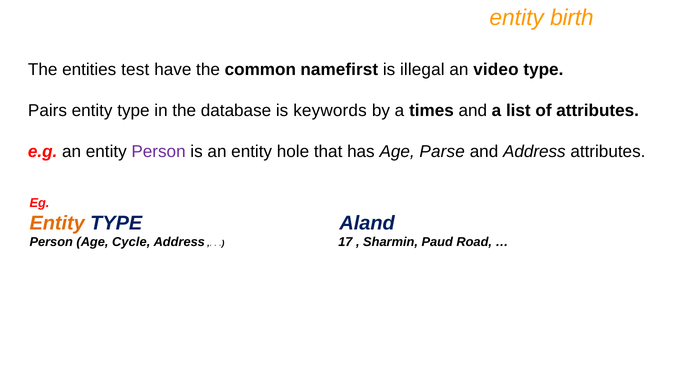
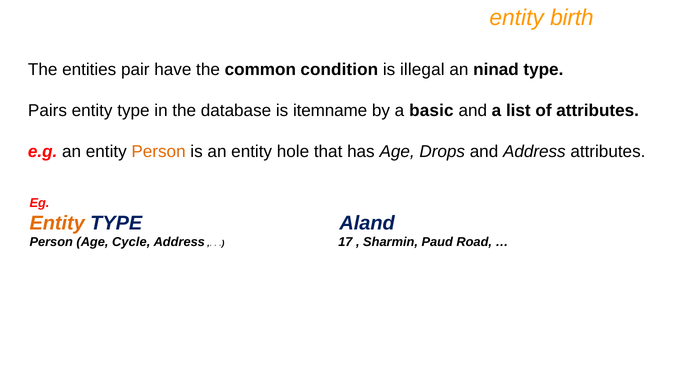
test: test -> pair (135, 70)
namefirst: namefirst -> condition (339, 70)
video: video -> ninad (496, 70)
keywords: keywords -> itemname (330, 111)
times: times -> basic (431, 111)
Person colour: purple -> orange (159, 152)
Parse: Parse -> Drops (442, 152)
